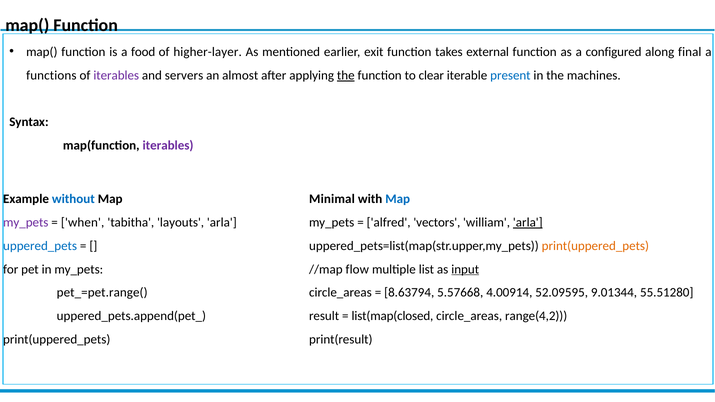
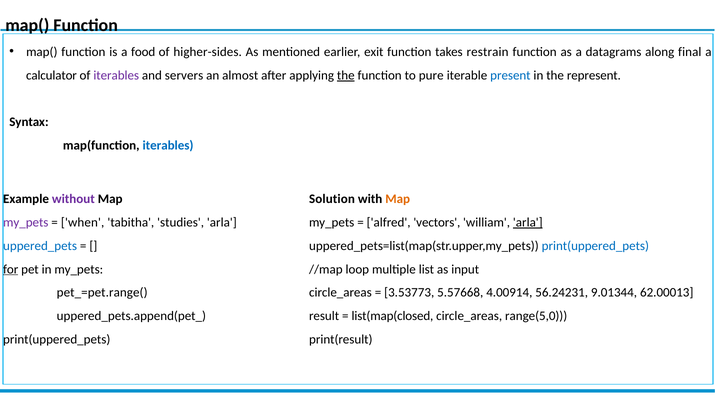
higher-layer: higher-layer -> higher-sides (208, 52)
external: external -> restrain (488, 52)
configured: configured -> datagrams (614, 52)
functions: functions -> calculator (51, 75)
clear: clear -> pure (431, 75)
machines: machines -> represent (594, 75)
iterables colour: purple -> blue (168, 146)
without colour: blue -> purple (73, 199)
Minimal: Minimal -> Solution (332, 199)
Map colour: blue -> orange (398, 199)
layouts: layouts -> studies (181, 222)
print(uppered_pets colour: orange -> blue (595, 246)
for underline: none -> present (11, 269)
flow: flow -> loop (357, 269)
input underline: present -> none (465, 269)
8.63794: 8.63794 -> 3.53773 (409, 293)
52.09595: 52.09595 -> 56.24231 (562, 293)
55.51280: 55.51280 -> 62.00013 (667, 293)
range(4,2: range(4,2 -> range(5,0 (536, 316)
